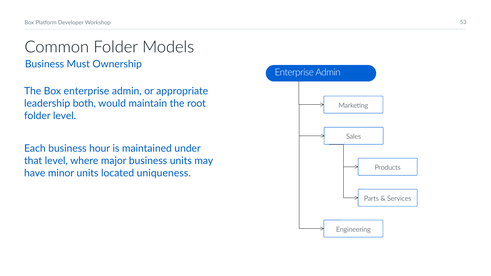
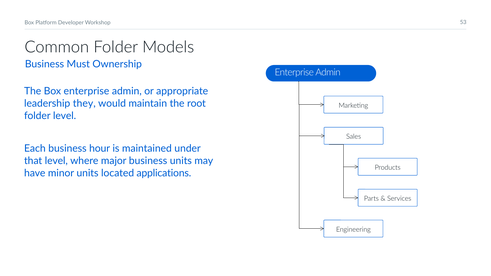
both: both -> they (84, 104)
uniqueness: uniqueness -> applications (164, 173)
